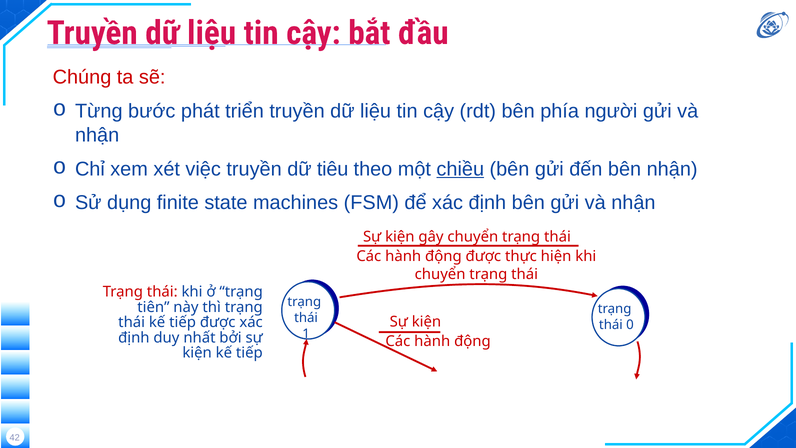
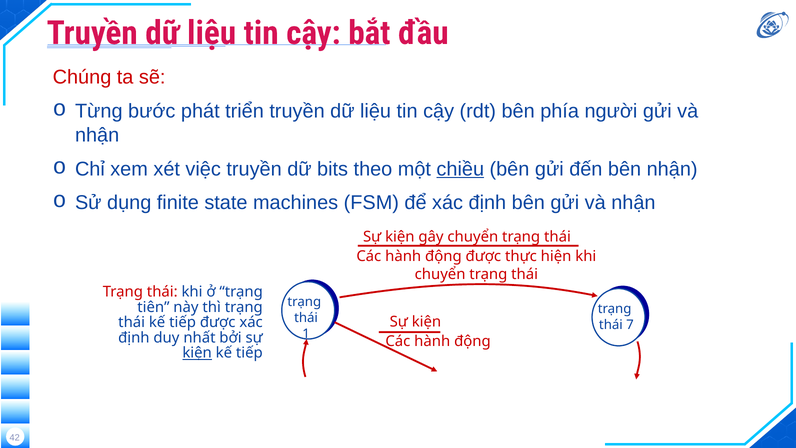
tiêu: tiêu -> bits (333, 169)
0: 0 -> 7 (630, 325)
kiện underline: none -> present (197, 353)
